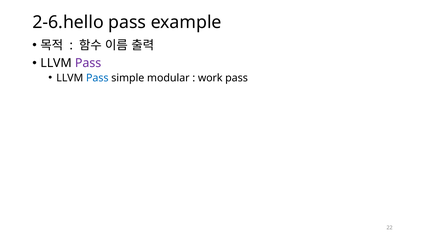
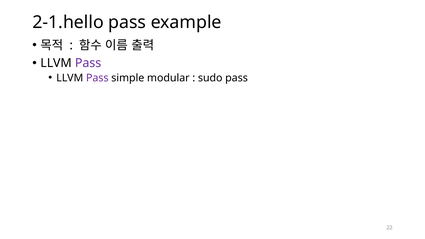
2-6.hello: 2-6.hello -> 2-1.hello (68, 22)
Pass colour: blue -> purple (97, 78)
work: work -> sudo (210, 78)
